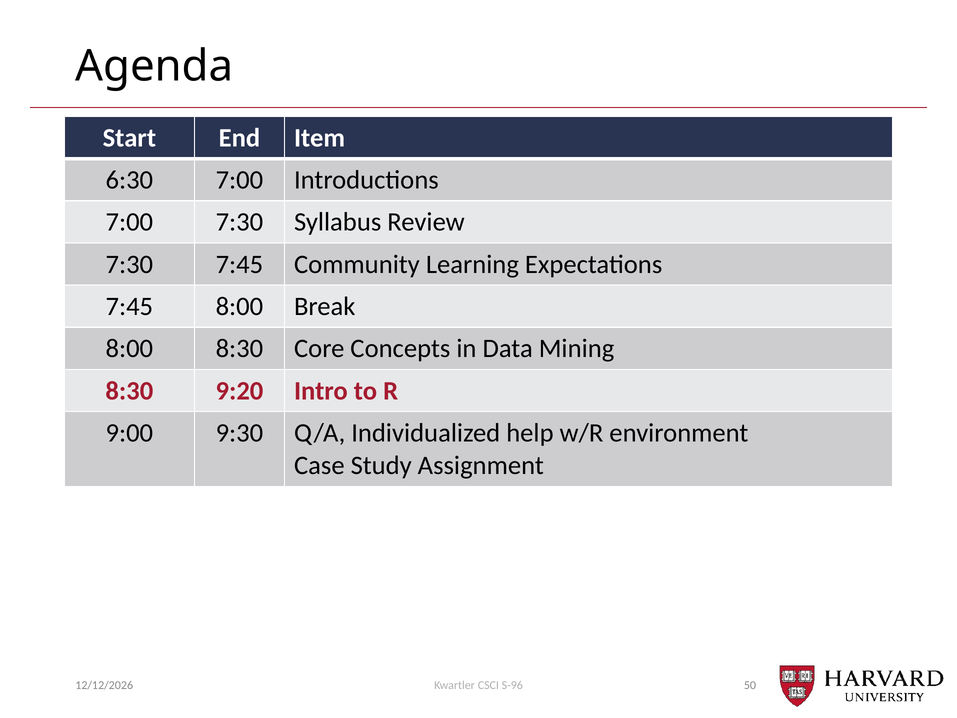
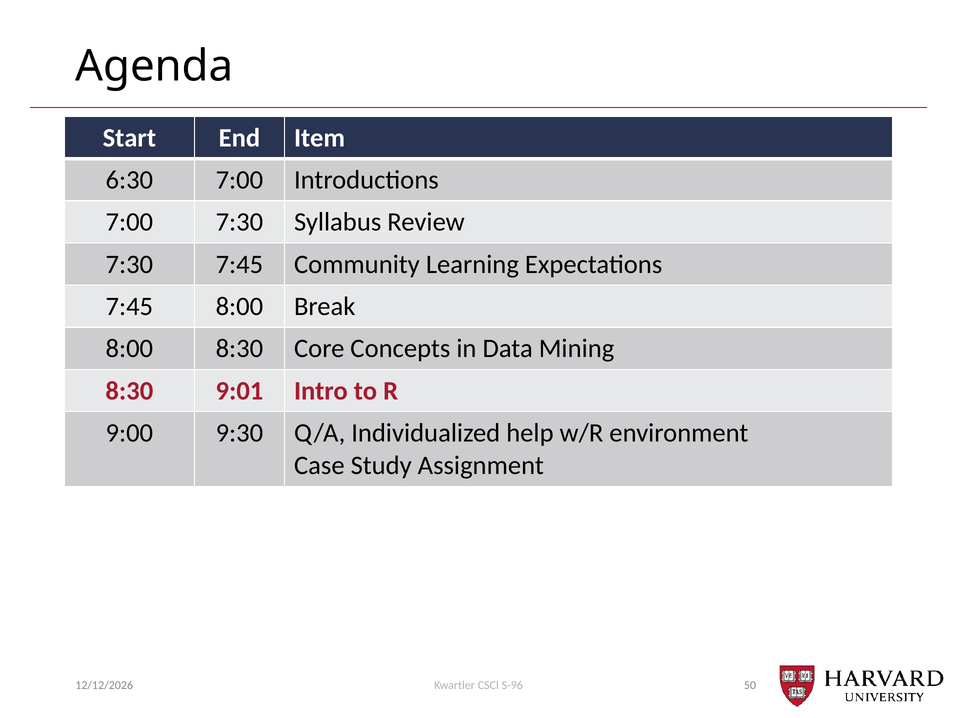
9:20: 9:20 -> 9:01 (239, 391)
